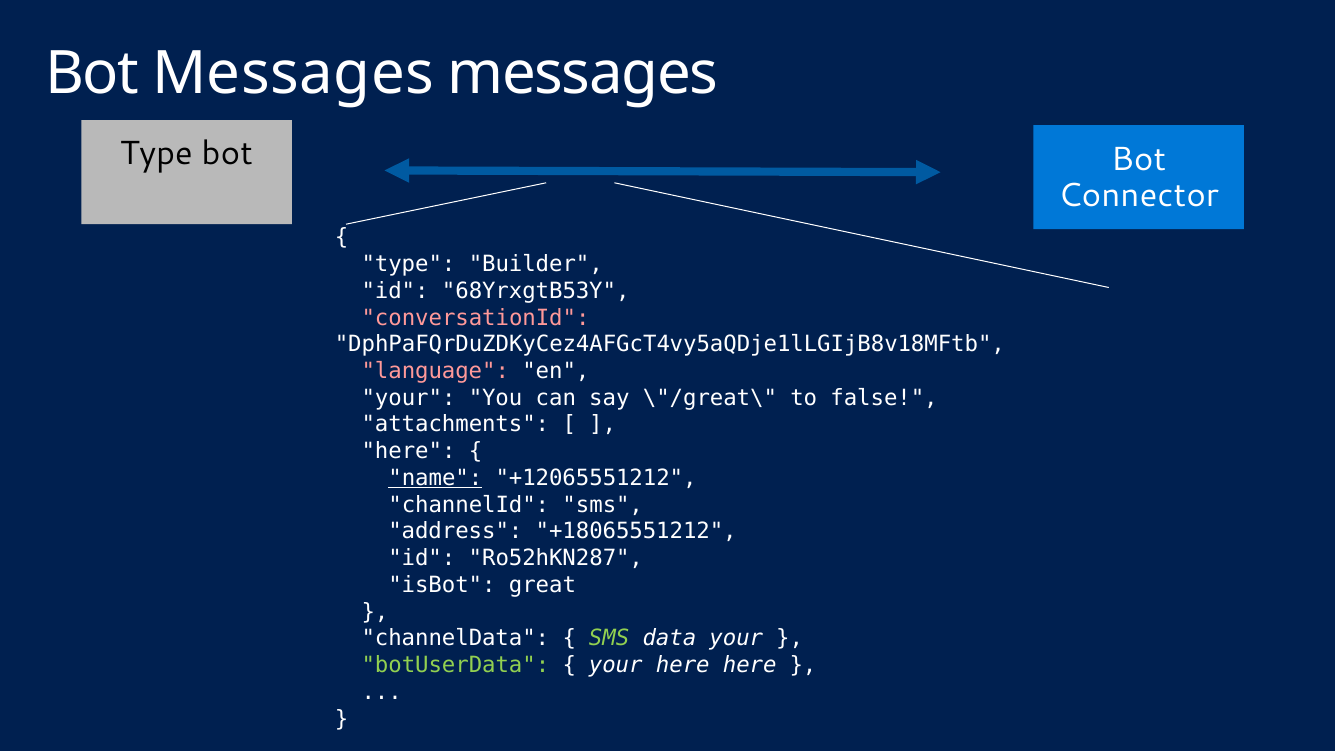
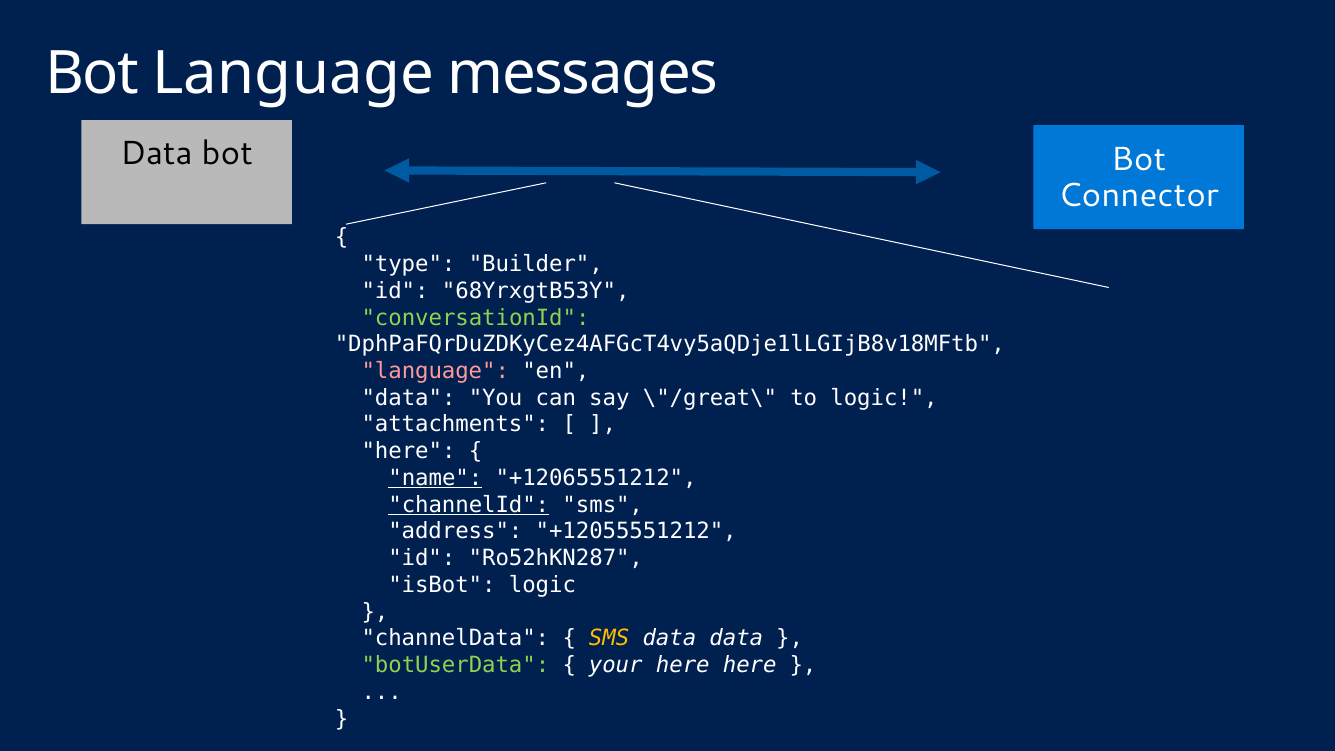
Bot Messages: Messages -> Language (293, 74)
Type: Type -> Data (156, 154)
conversationId colour: pink -> light green (476, 317)
your: your -> data (409, 398)
to false: false -> logic (884, 398)
channelId underline: none -> present (469, 505)
+18065551212: +18065551212 -> +12055551212 (636, 531)
isBot great: great -> logic (542, 585)
SMS colour: light green -> yellow (609, 638)
data your: your -> data (736, 638)
